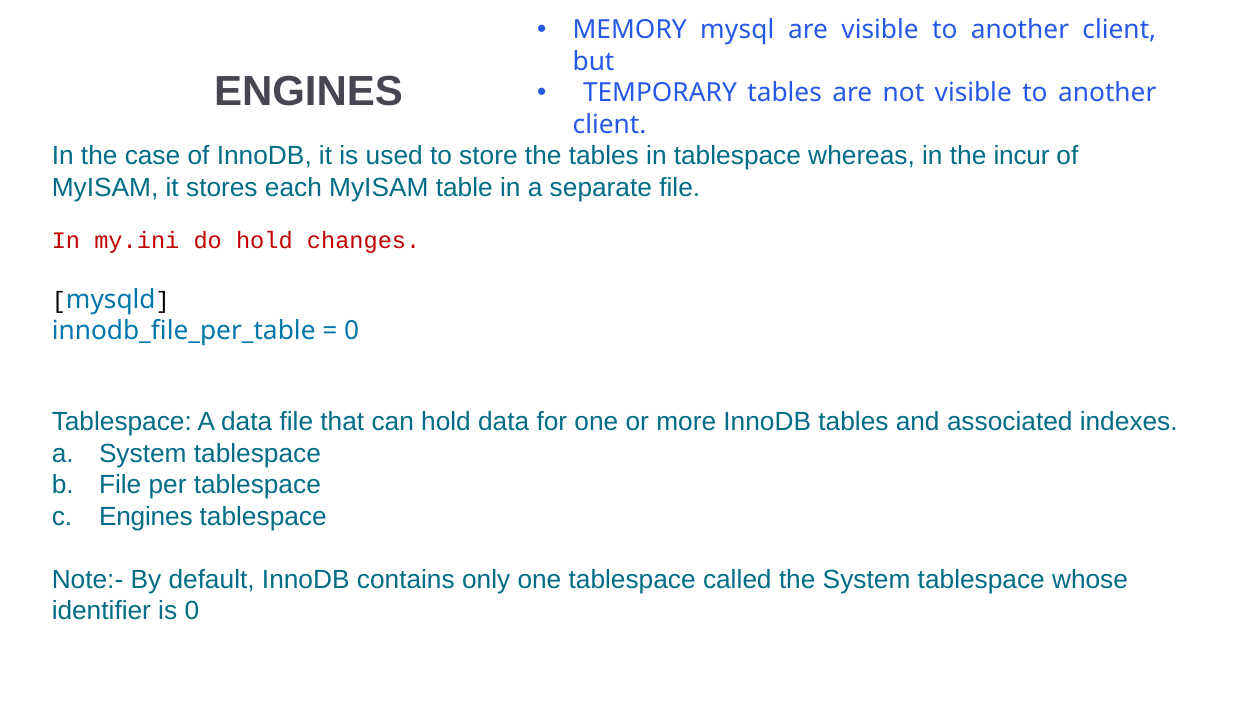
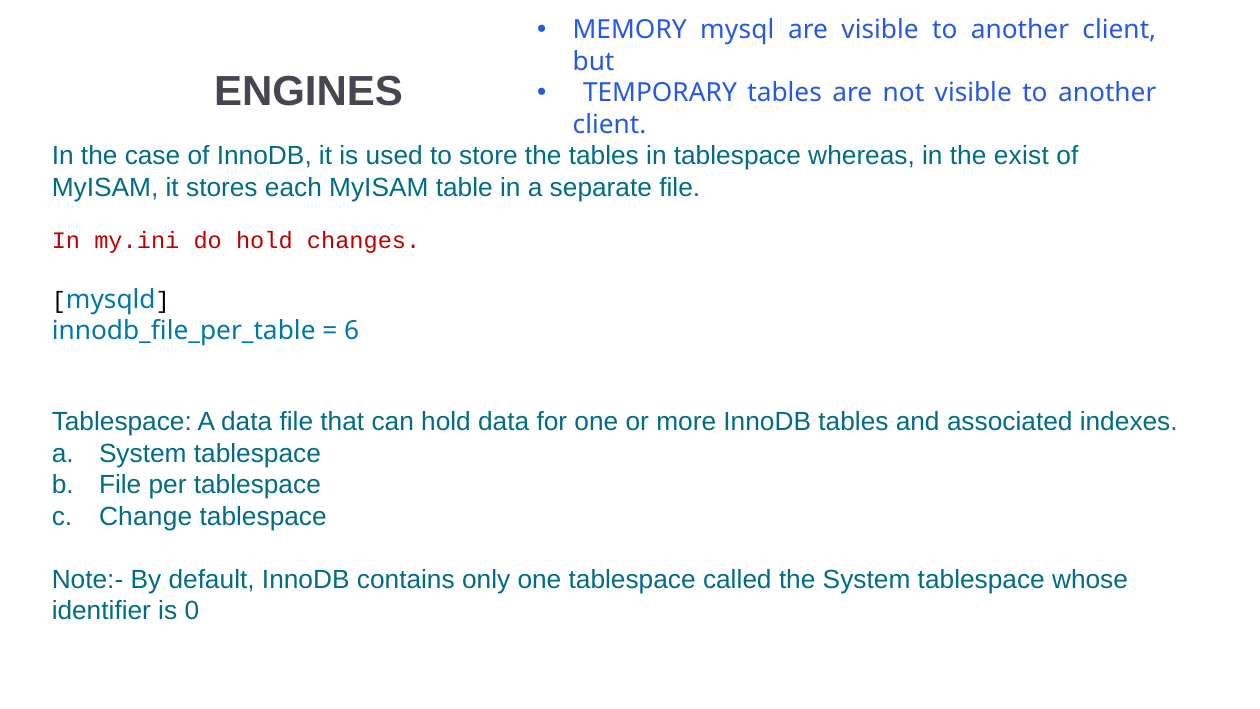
incur: incur -> exist (1021, 156)
0: 0 -> 6 (352, 331)
Engines: Engines -> Change (146, 516)
